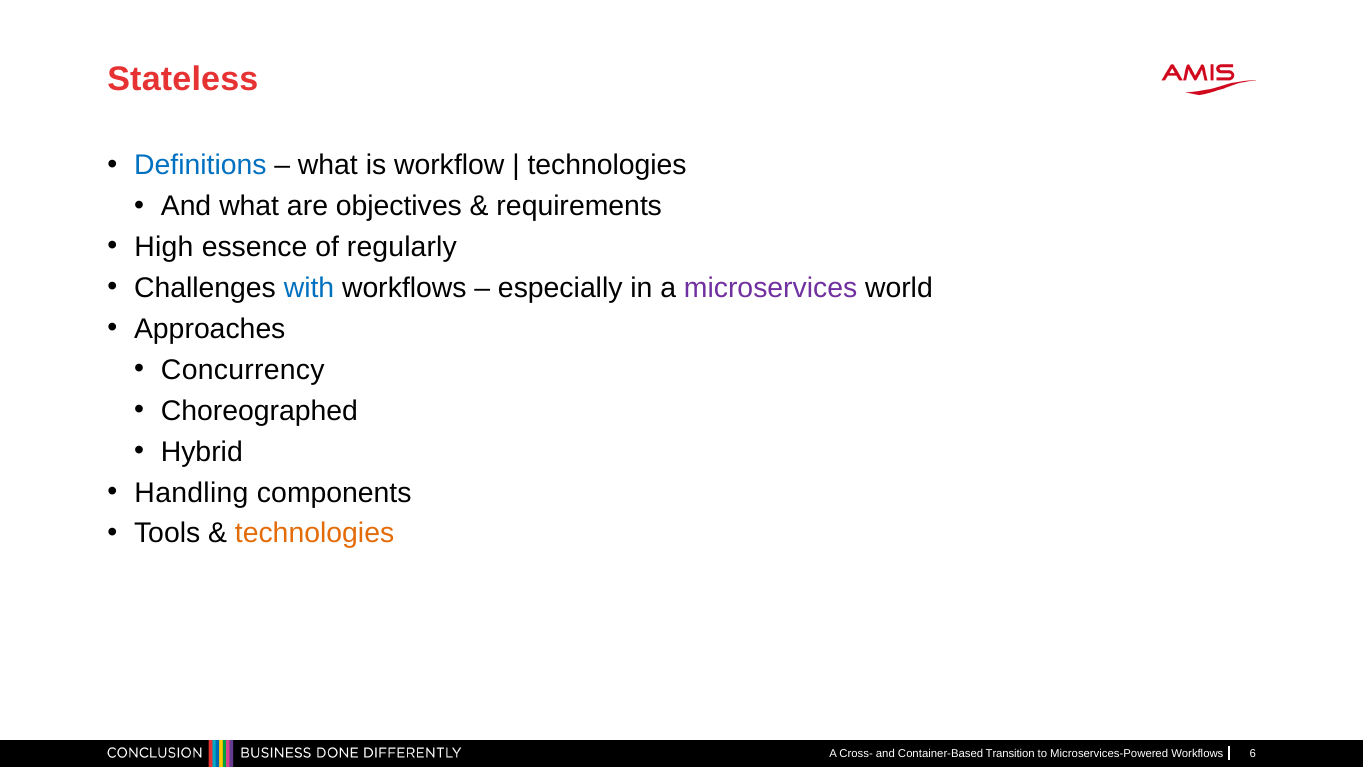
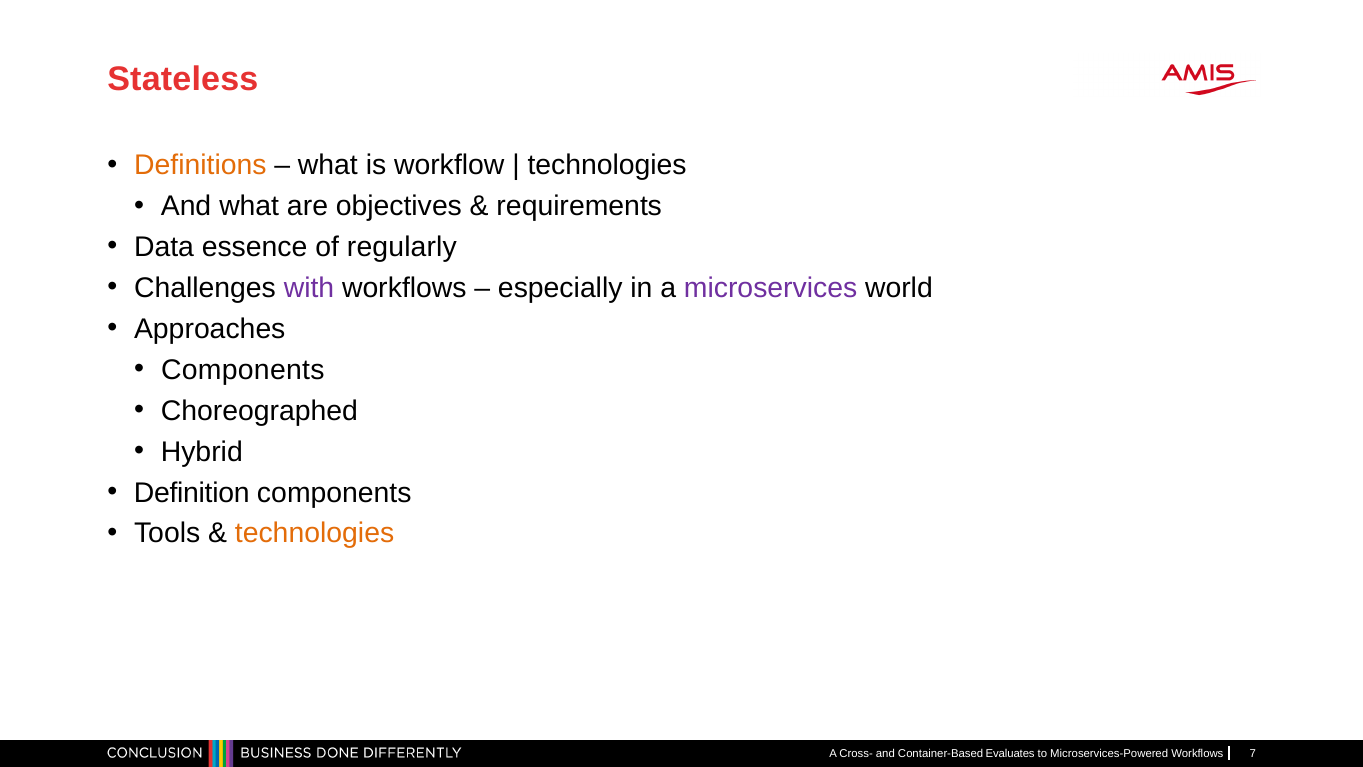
Definitions colour: blue -> orange (200, 165)
High: High -> Data (164, 247)
with colour: blue -> purple (309, 288)
Concurrency: Concurrency -> Components (243, 370)
Handling: Handling -> Definition (192, 492)
Transition: Transition -> Evaluates (1010, 754)
6: 6 -> 7 (1253, 754)
